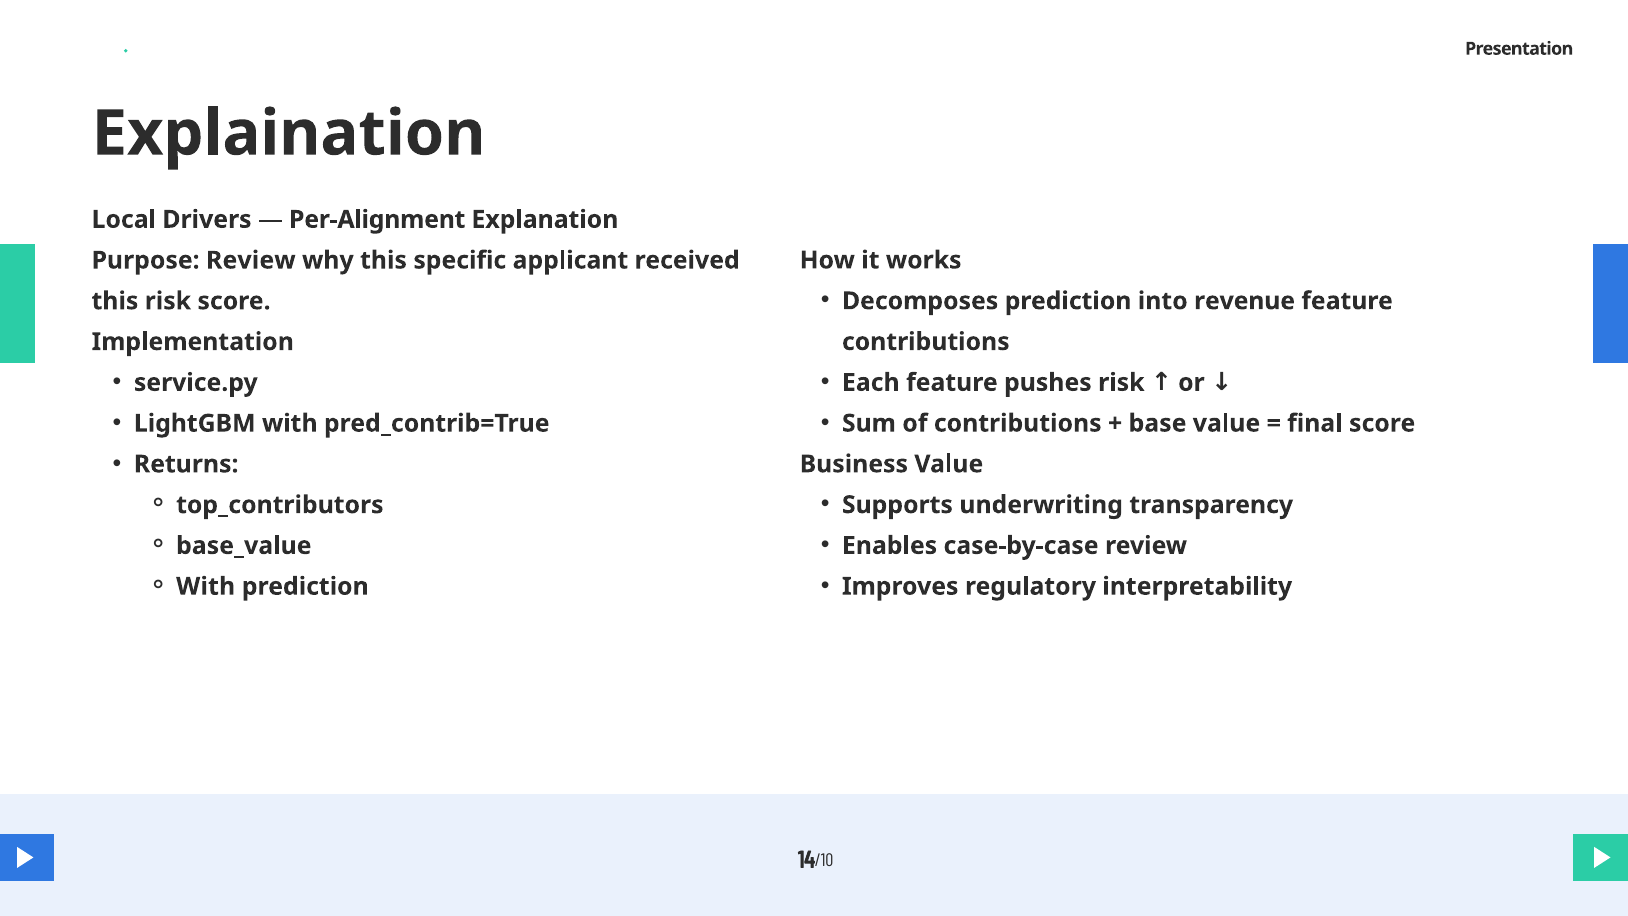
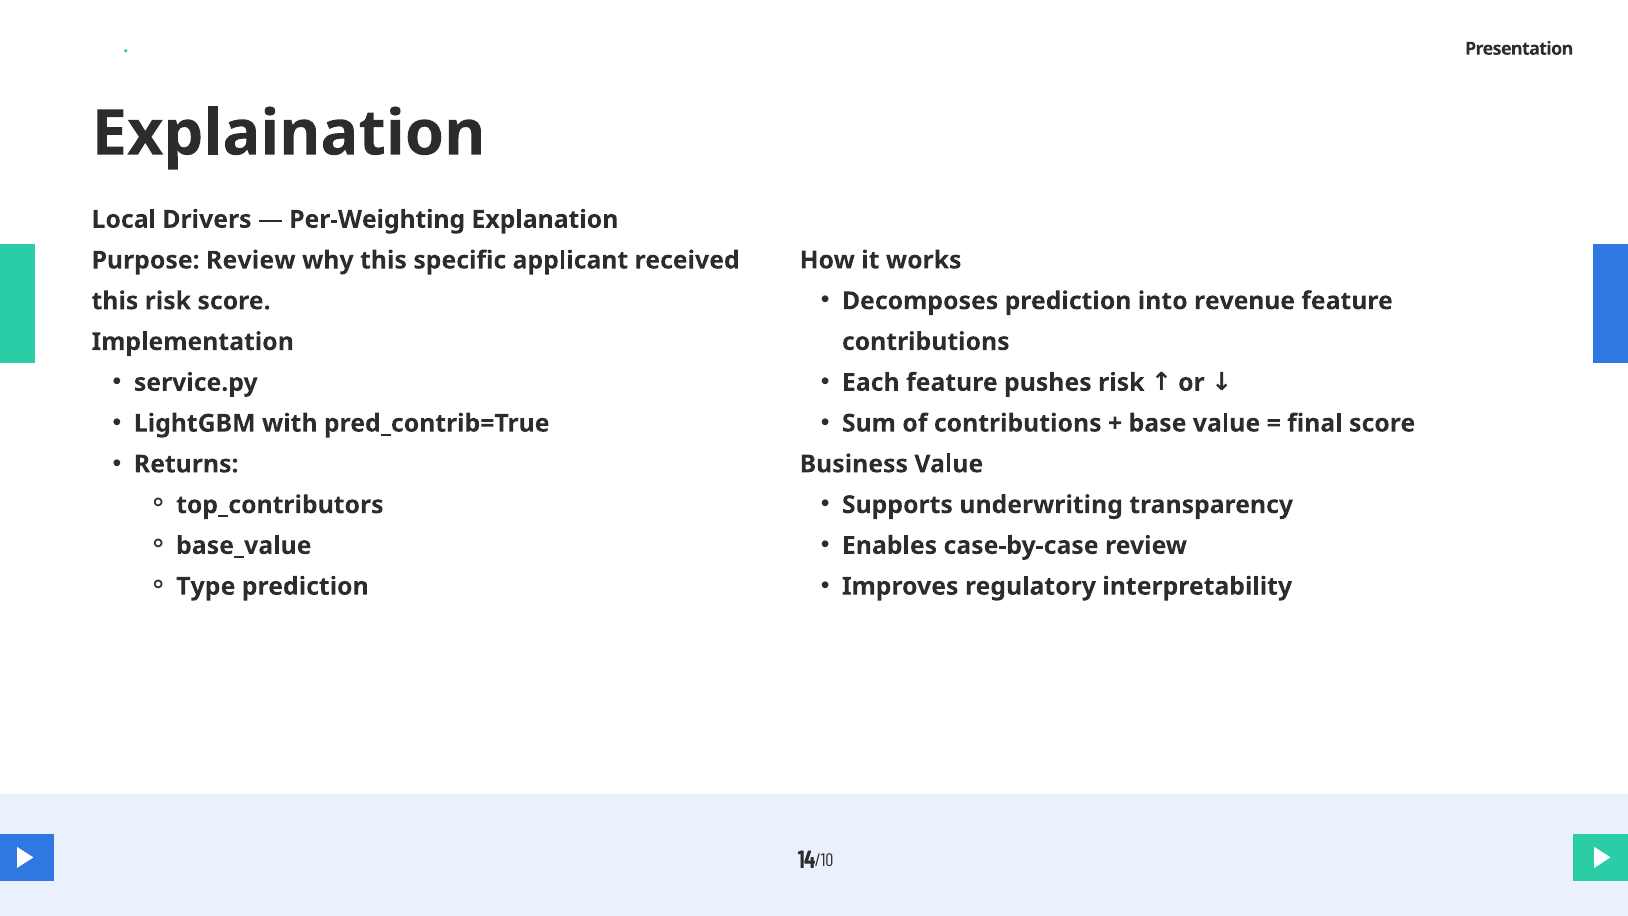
Per-Alignment: Per-Alignment -> Per-Weighting (377, 219)
With: With -> Type (206, 586)
